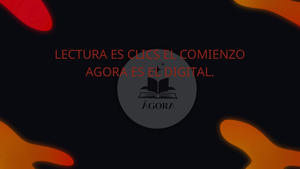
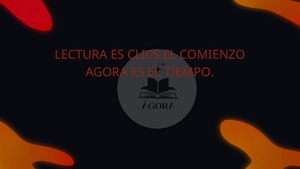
DIGITAL: DIGITAL -> TIEMPO (189, 72)
